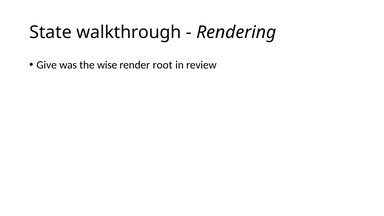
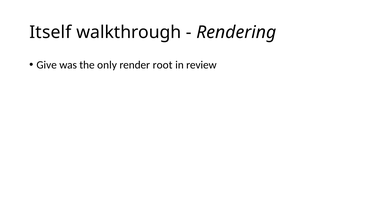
State: State -> Itself (50, 32)
wise: wise -> only (107, 65)
